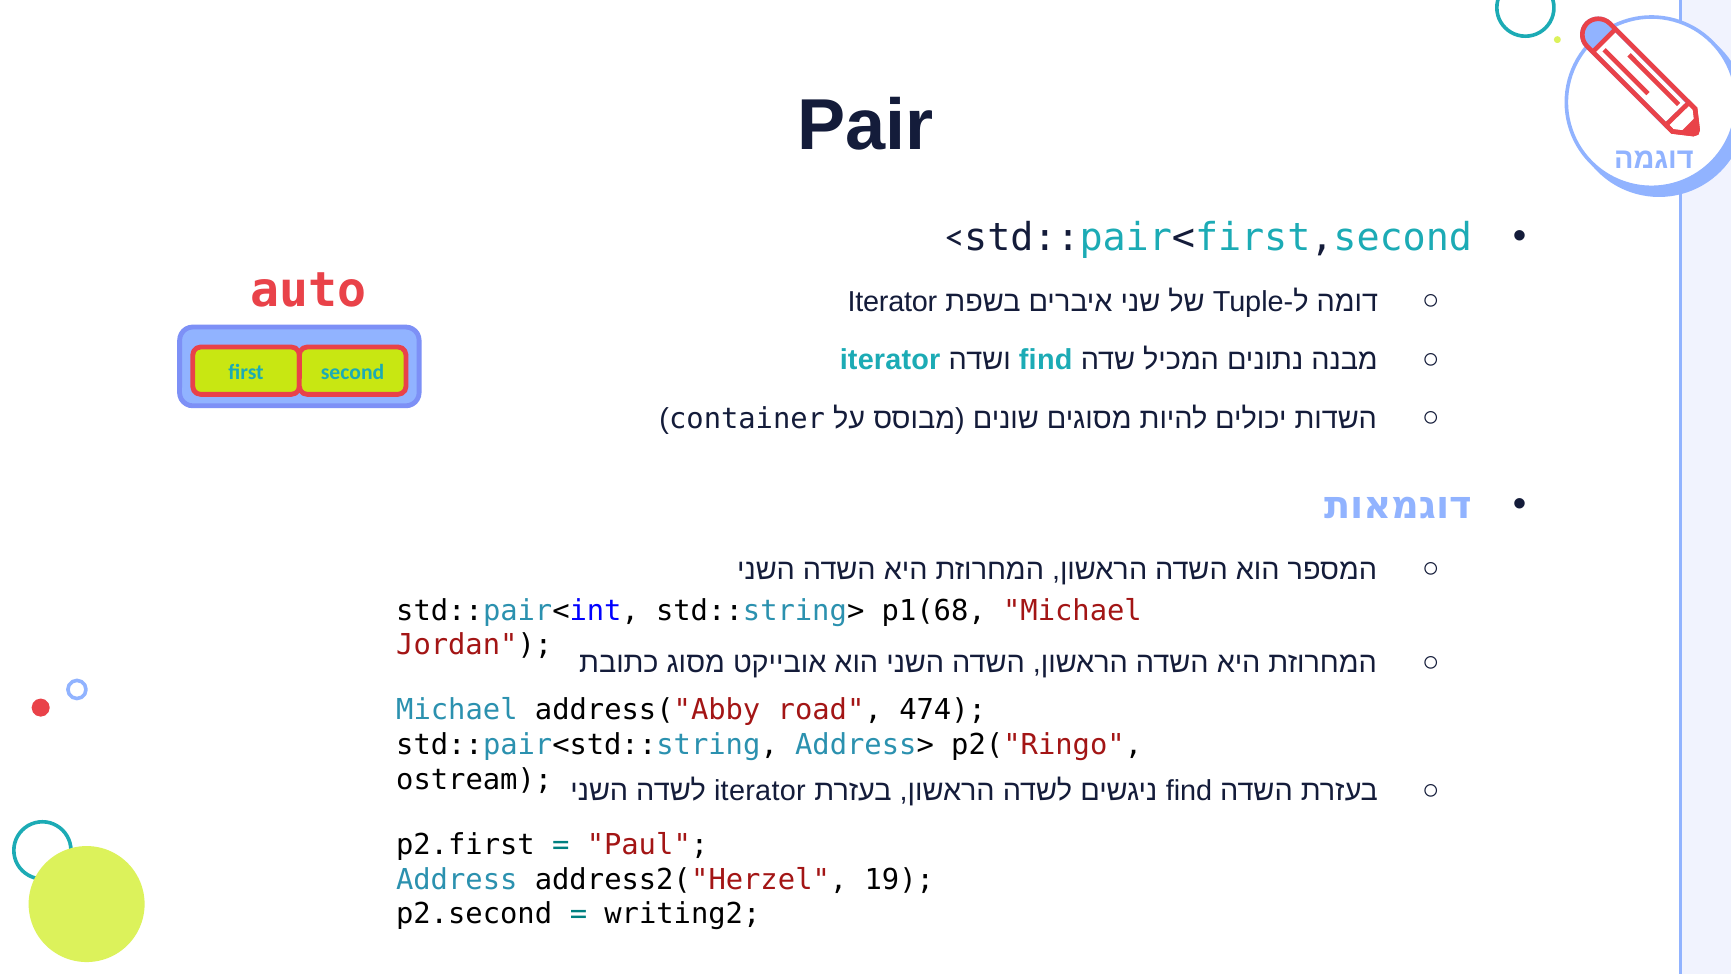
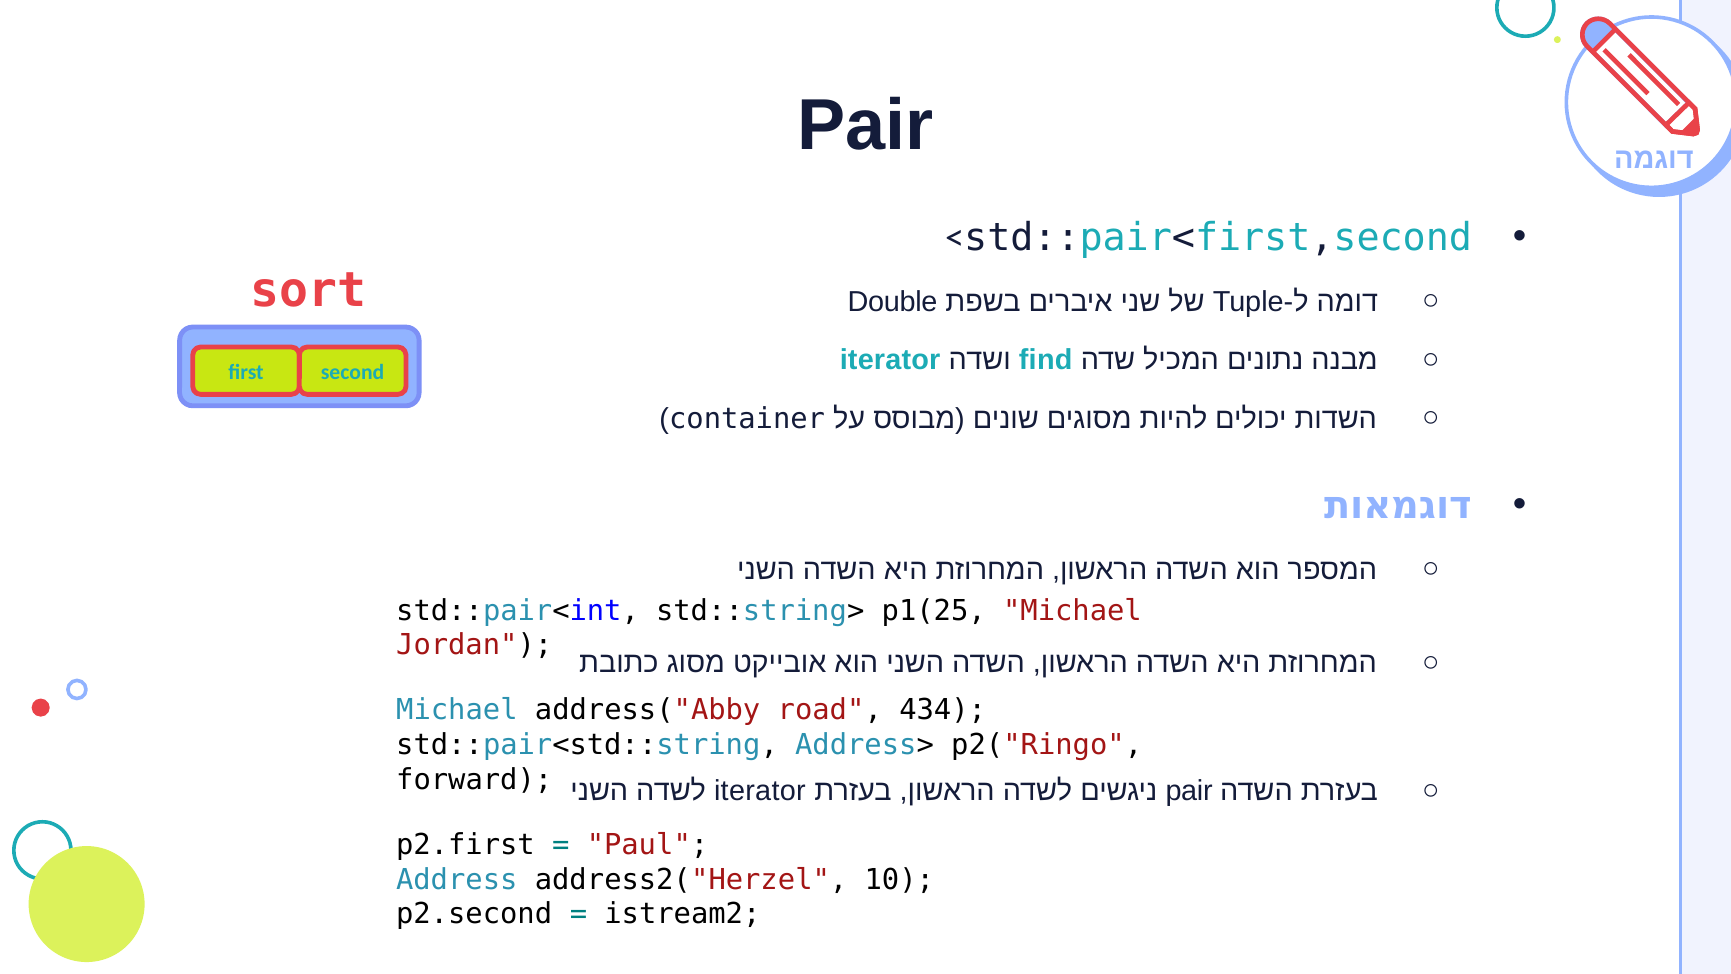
auto: auto -> sort (308, 291)
Iterator: Iterator -> Double (893, 301)
p1(68: p1(68 -> p1(25 (934, 611)
474: 474 -> 434 (943, 710)
ostream: ostream -> forward (474, 779)
find: find -> pair (1189, 791)
19: 19 -> 10 (899, 879)
writing2: writing2 -> istream2 (682, 914)
